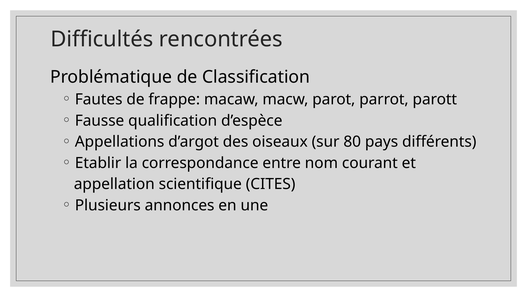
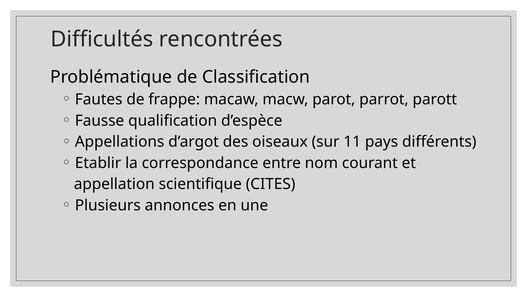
80: 80 -> 11 (352, 142)
